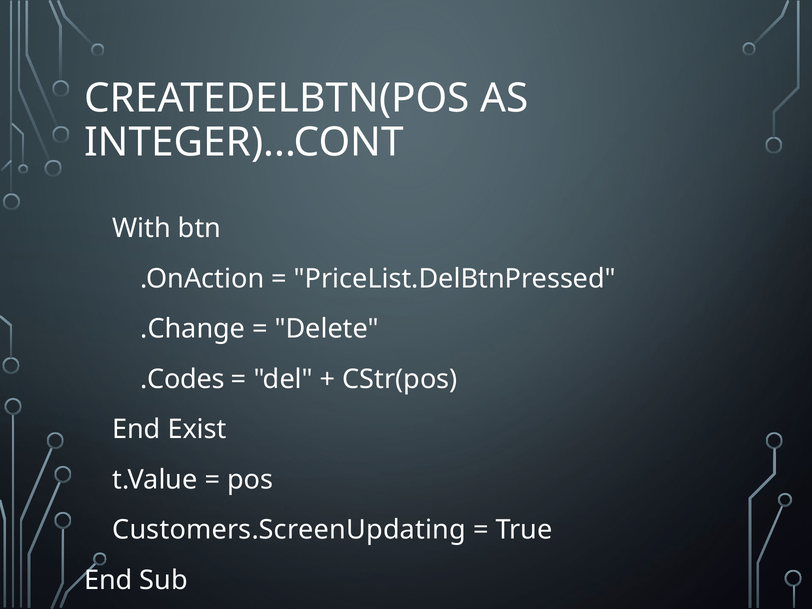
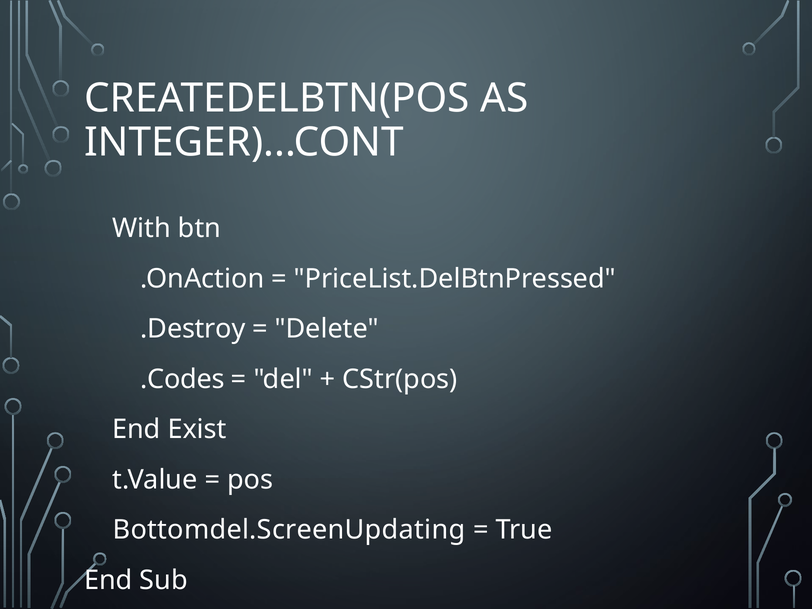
.Change: .Change -> .Destroy (193, 329)
Customers.ScreenUpdating: Customers.ScreenUpdating -> Bottomdel.ScreenUpdating (289, 530)
